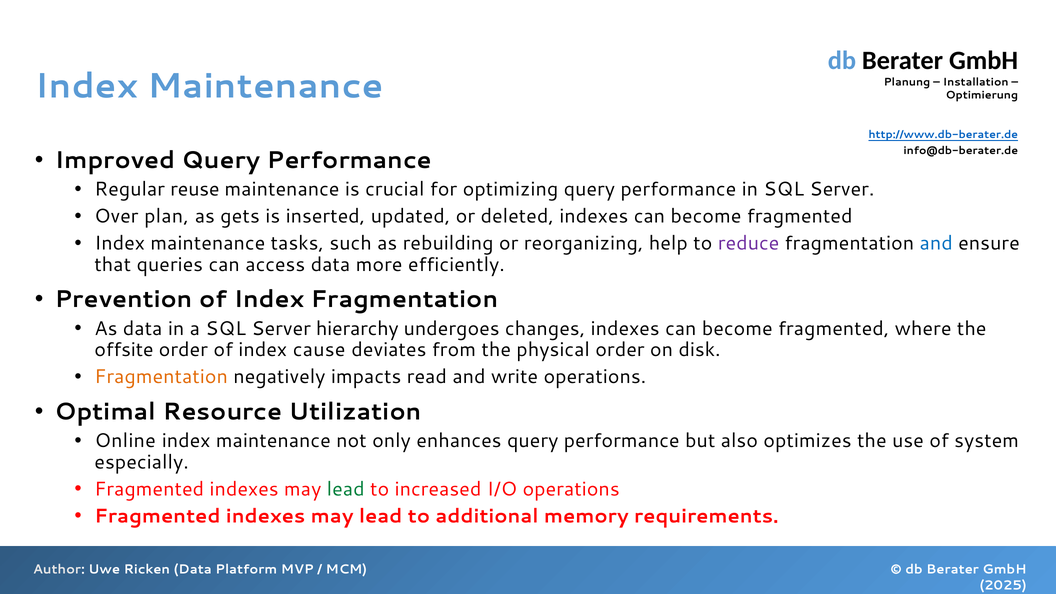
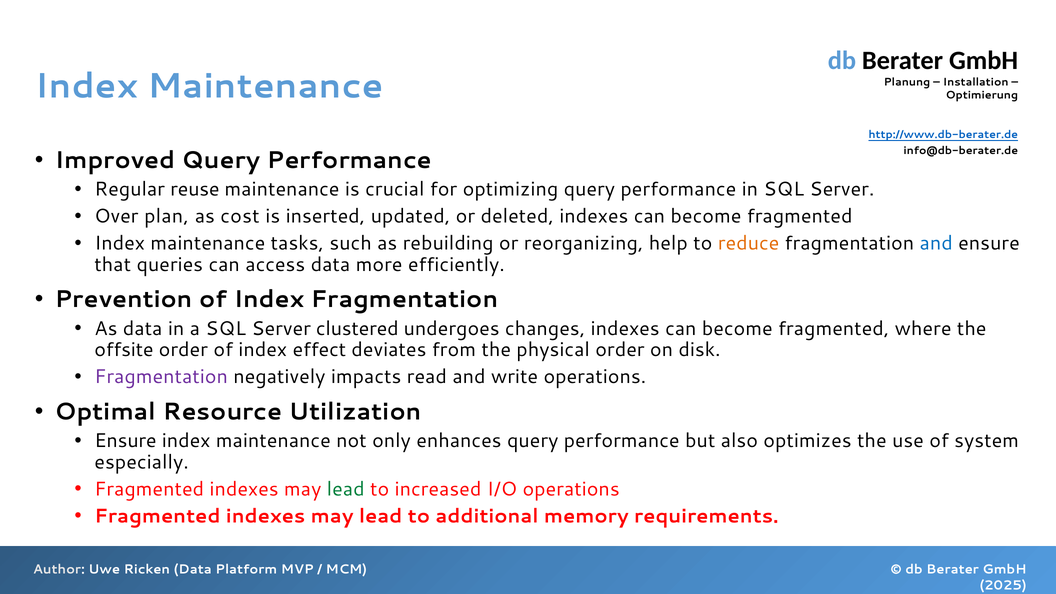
gets: gets -> cost (240, 216)
reduce colour: purple -> orange (749, 243)
hierarchy: hierarchy -> clustered (357, 329)
cause: cause -> effect (319, 350)
Fragmentation colour: orange -> purple (161, 377)
Online: Online -> Ensure (125, 441)
